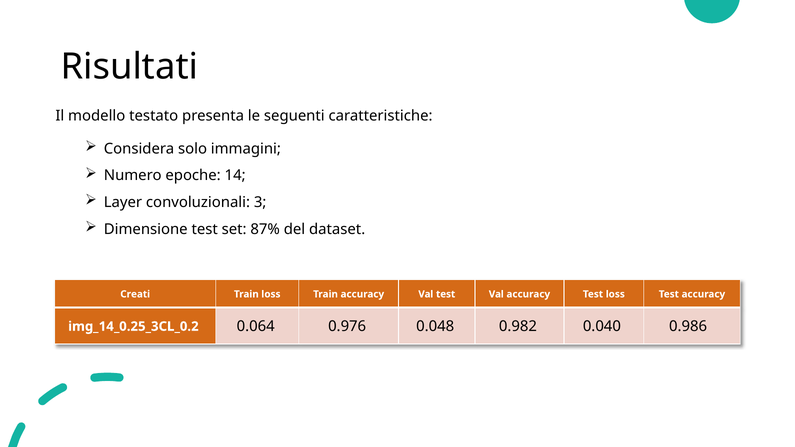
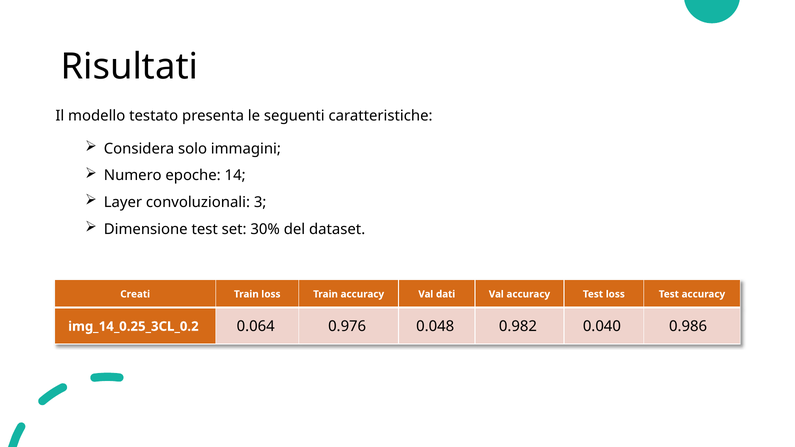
87%: 87% -> 30% (265, 229)
Val test: test -> dati (446, 294)
